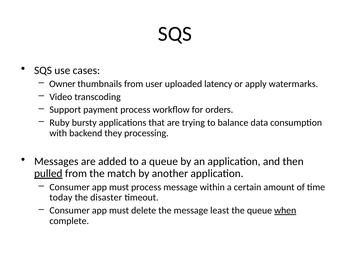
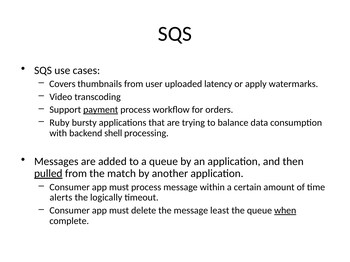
Owner: Owner -> Covers (62, 84)
payment underline: none -> present (101, 110)
they: they -> shell (113, 133)
today: today -> alerts (61, 198)
disaster: disaster -> logically (106, 198)
